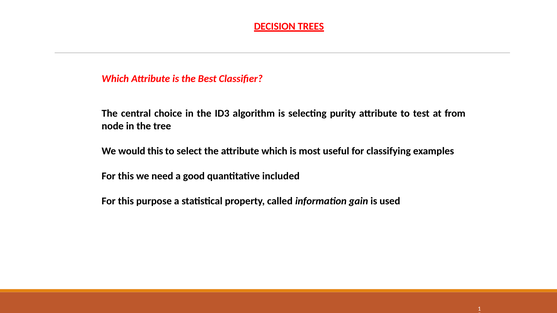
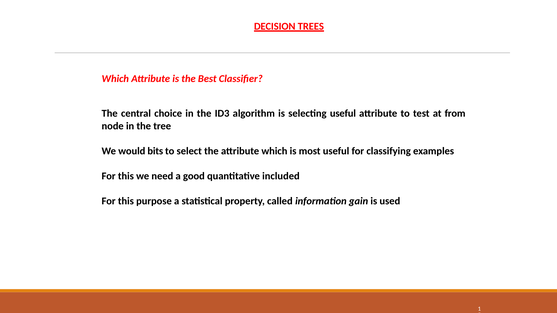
selecting purity: purity -> useful (343, 114)
would this: this -> bits (155, 151)
